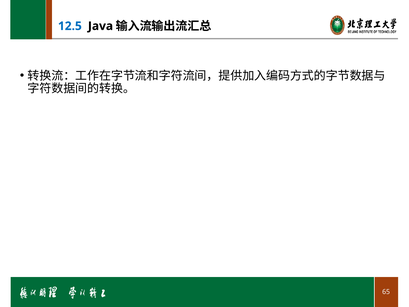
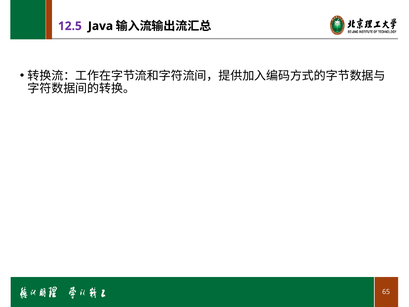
12.5 colour: blue -> purple (70, 26)
